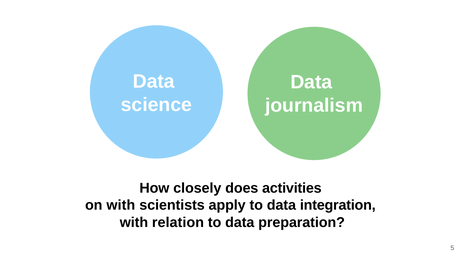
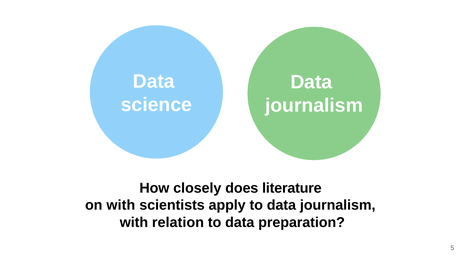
activities: activities -> literature (292, 188)
to data integration: integration -> journalism (338, 205)
